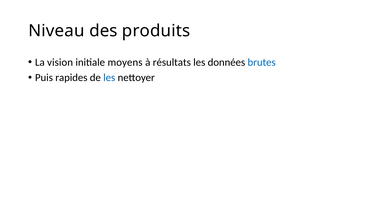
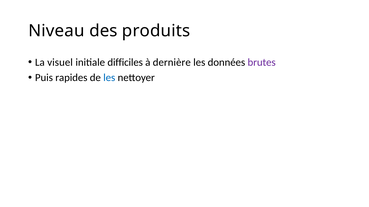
vision: vision -> visuel (60, 62)
moyens: moyens -> difficiles (125, 62)
résultats: résultats -> dernière (172, 62)
brutes colour: blue -> purple (262, 62)
